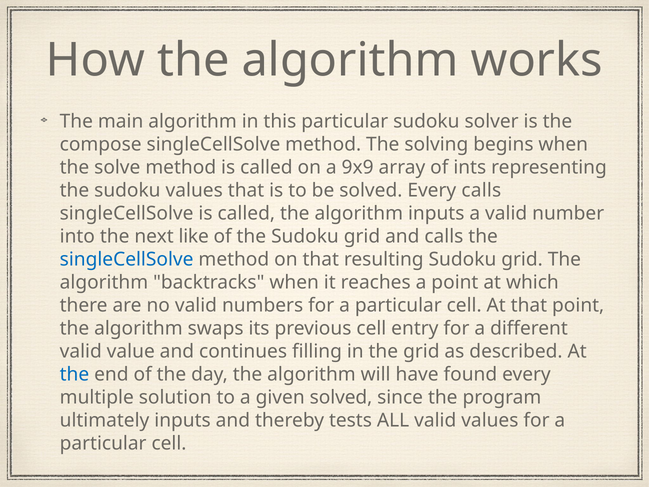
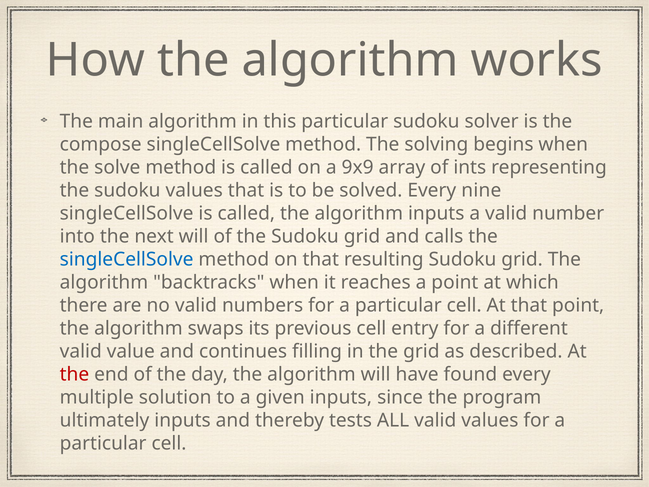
Every calls: calls -> nine (481, 190)
next like: like -> will (194, 236)
the colour: blue -> red (74, 374)
given solved: solved -> inputs (341, 397)
